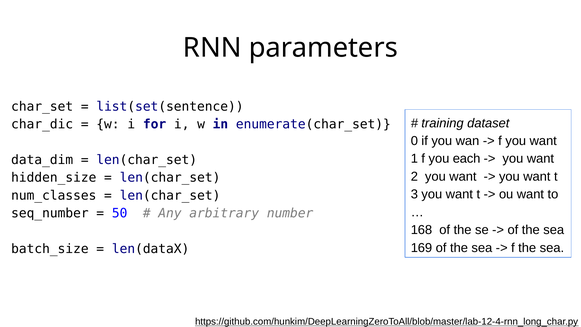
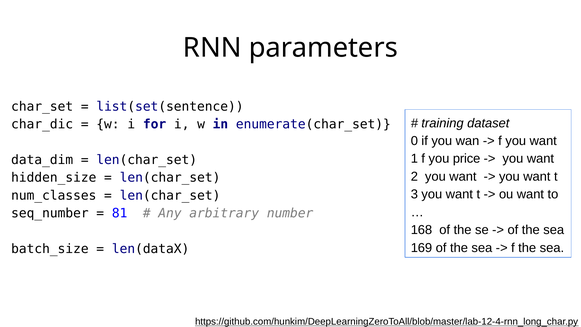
each: each -> price (467, 159)
50: 50 -> 81 (120, 213)
